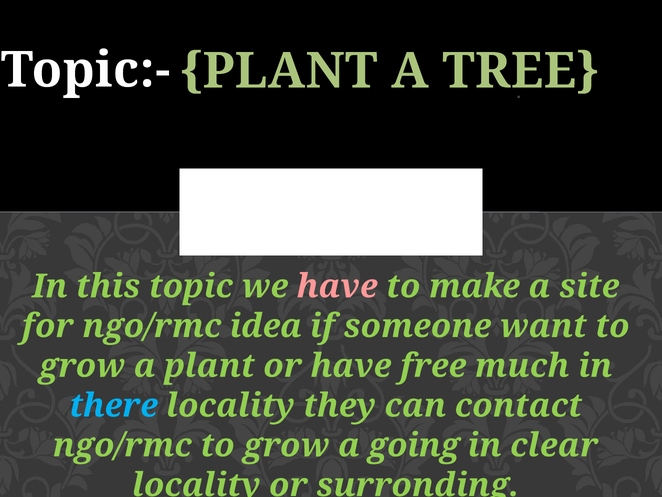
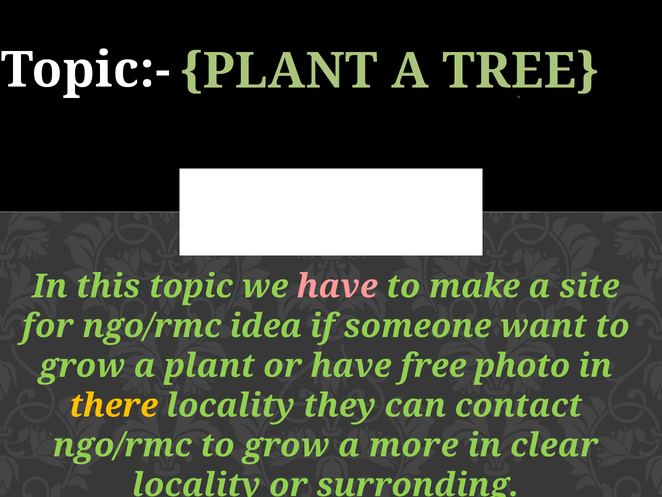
much: much -> photo (522, 366)
there colour: light blue -> yellow (114, 405)
going: going -> more (414, 445)
